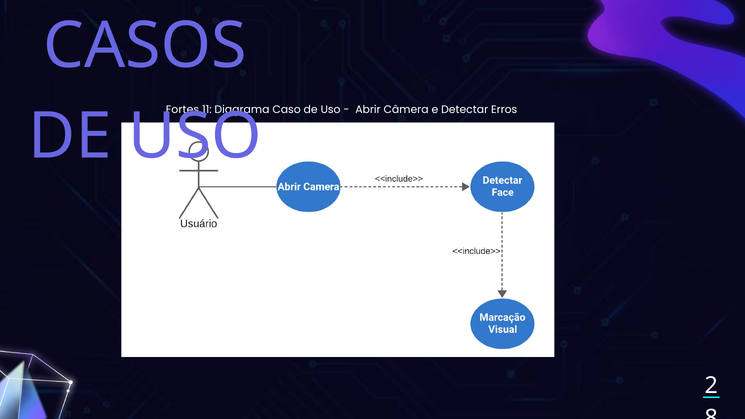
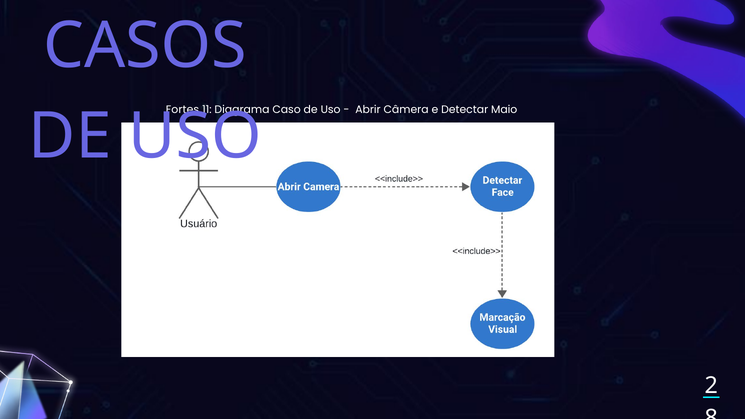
Erros: Erros -> Maio (504, 110)
